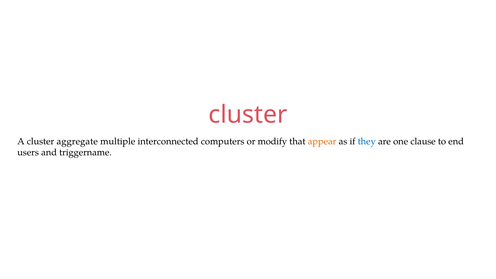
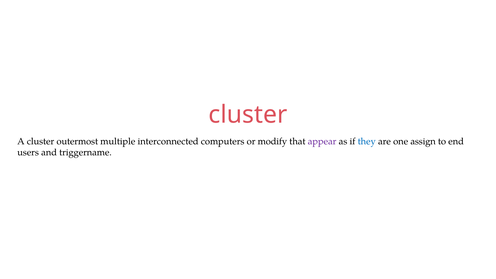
aggregate: aggregate -> outermost (77, 141)
appear colour: orange -> purple (322, 141)
clause: clause -> assign (423, 141)
